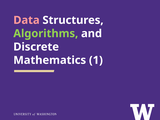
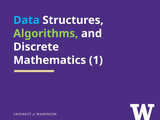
Data colour: pink -> light blue (26, 20)
